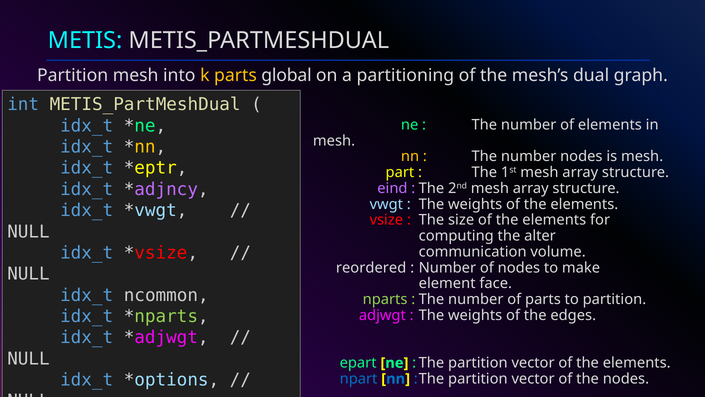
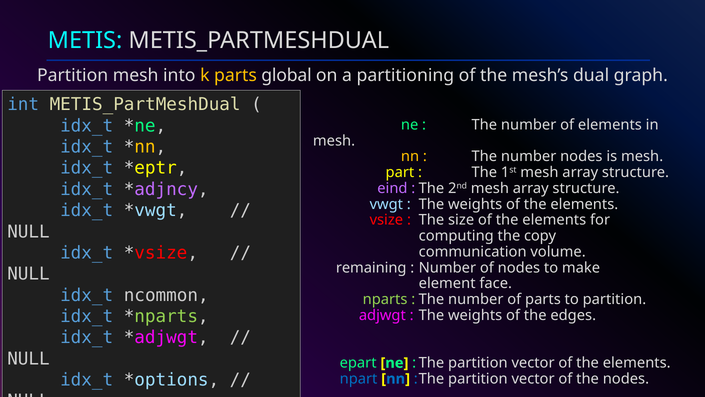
alter: alter -> copy (540, 236)
reordered: reordered -> remaining (371, 267)
